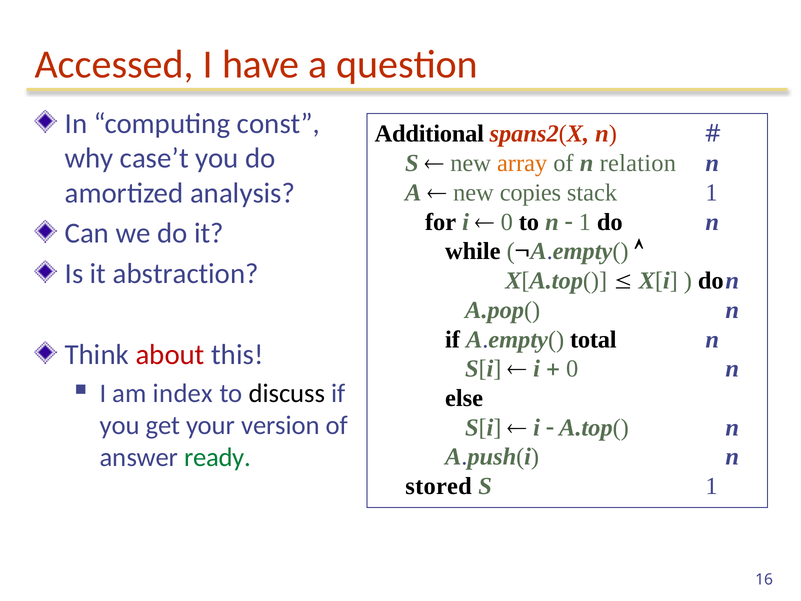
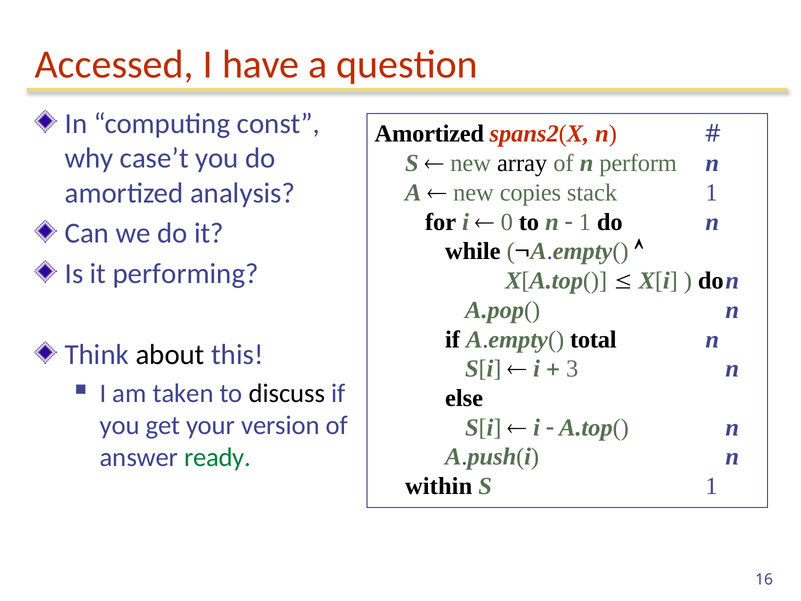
Additional: Additional -> Amortized (429, 134)
array colour: orange -> black (522, 163)
relation: relation -> perform (638, 163)
abstraction: abstraction -> performing (186, 274)
about colour: red -> black (170, 355)
0: 0 -> 3 (572, 369)
index: index -> taken (183, 393)
stored: stored -> within (439, 486)
